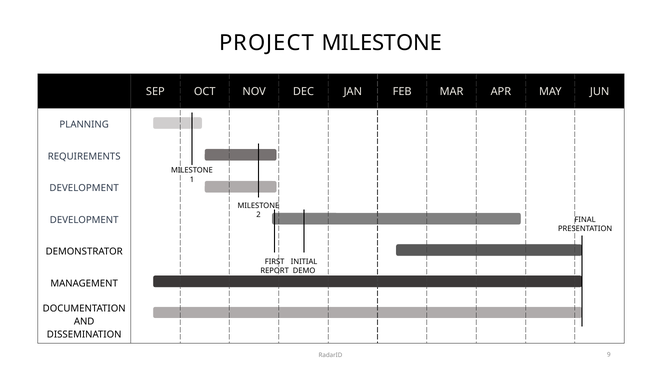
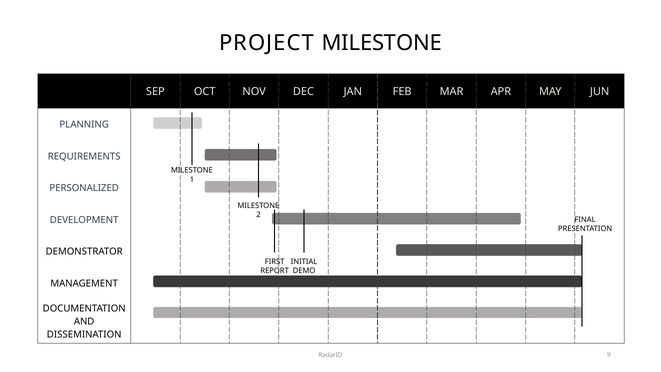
DEVELOPMENT: DEVELOPMENT -> PERSONALIZED (84, 188)
